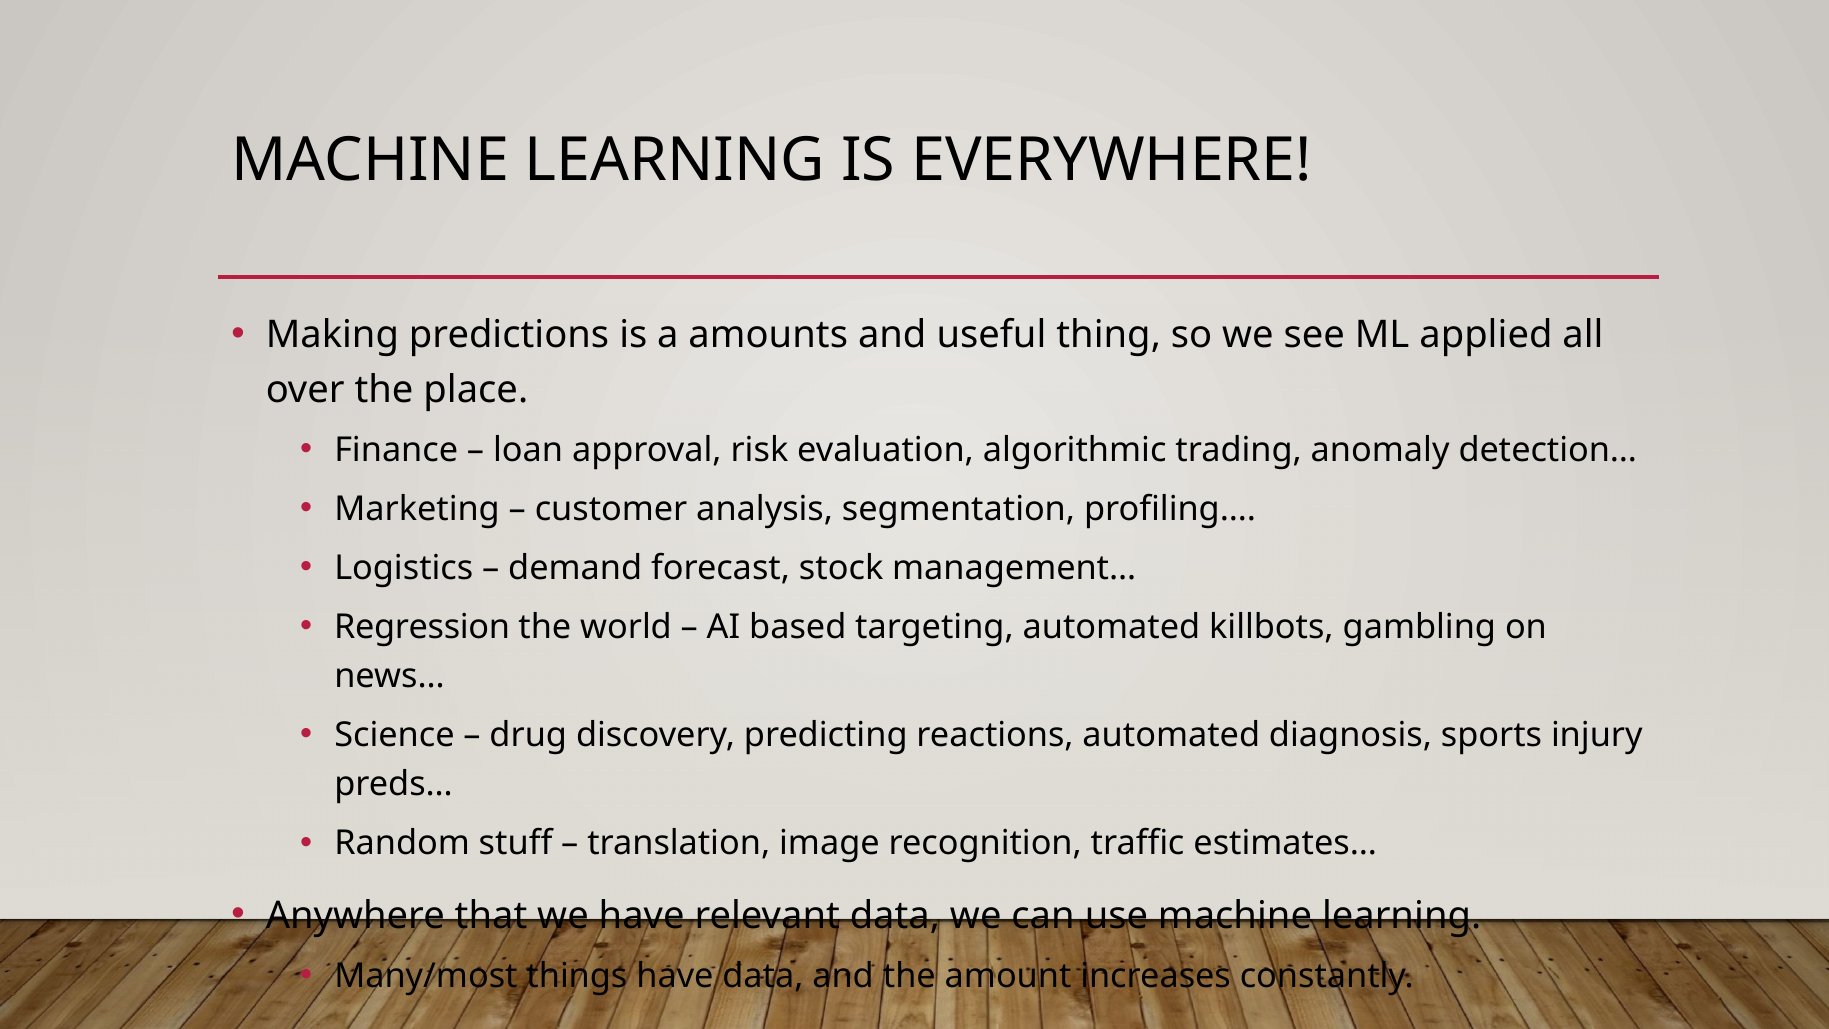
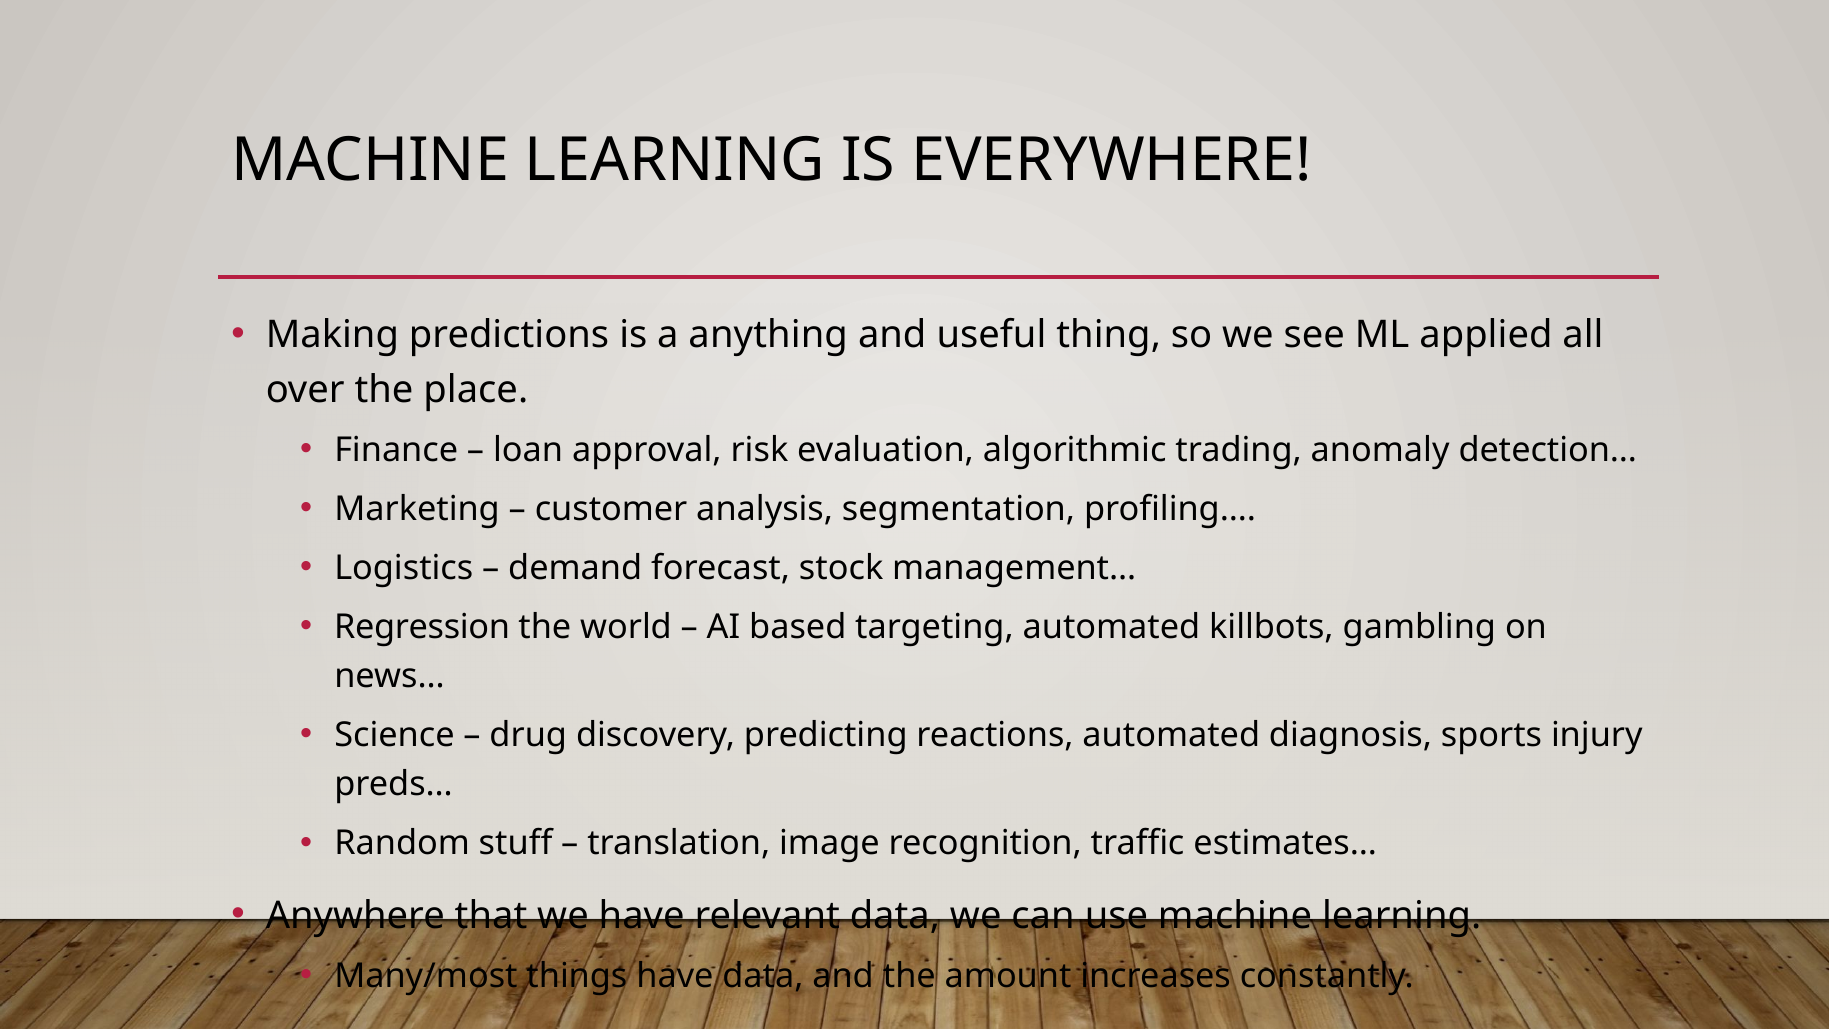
amounts: amounts -> anything (768, 335)
